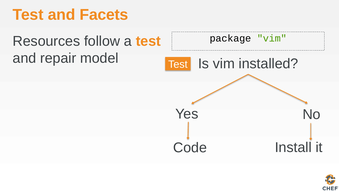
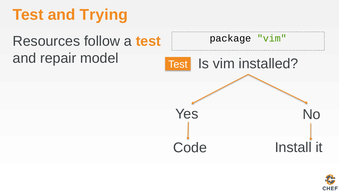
Facets: Facets -> Trying (104, 15)
